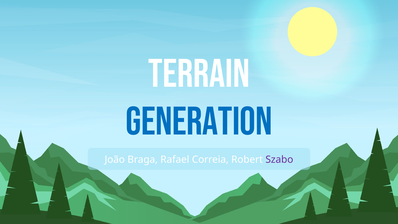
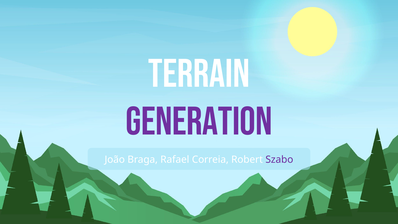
GENERATION colour: blue -> purple (199, 122)
